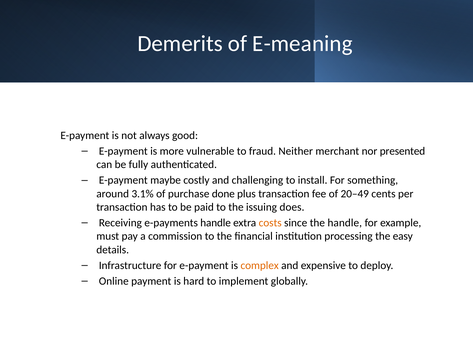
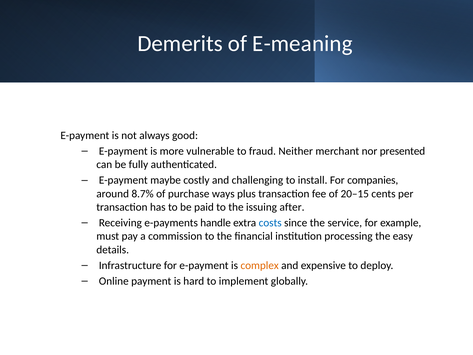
something: something -> companies (373, 180)
3.1%: 3.1% -> 8.7% (143, 194)
done: done -> ways (223, 194)
20–49: 20–49 -> 20–15 (355, 194)
does: does -> after (292, 207)
costs colour: orange -> blue (270, 223)
the handle: handle -> service (345, 223)
